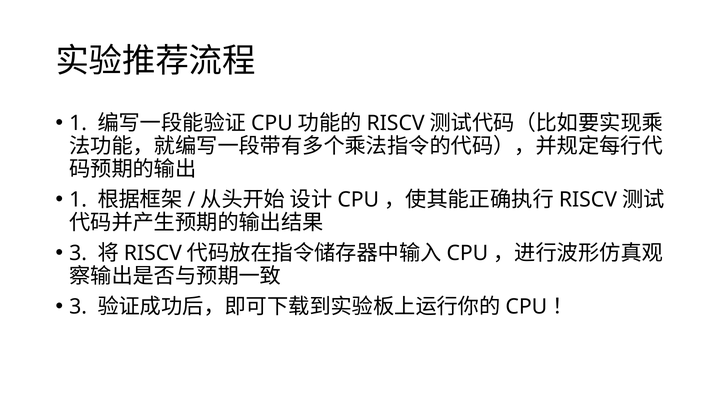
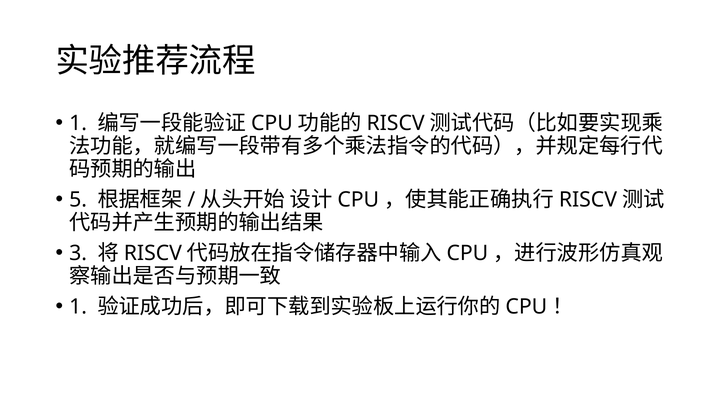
1: 1 -> 5 (78, 199)
3: 3 -> 1 (78, 306)
